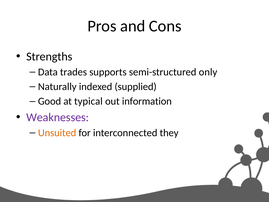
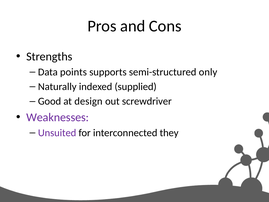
trades: trades -> points (73, 72)
typical: typical -> design (88, 101)
information: information -> screwdriver (147, 101)
Unsuited colour: orange -> purple (57, 133)
